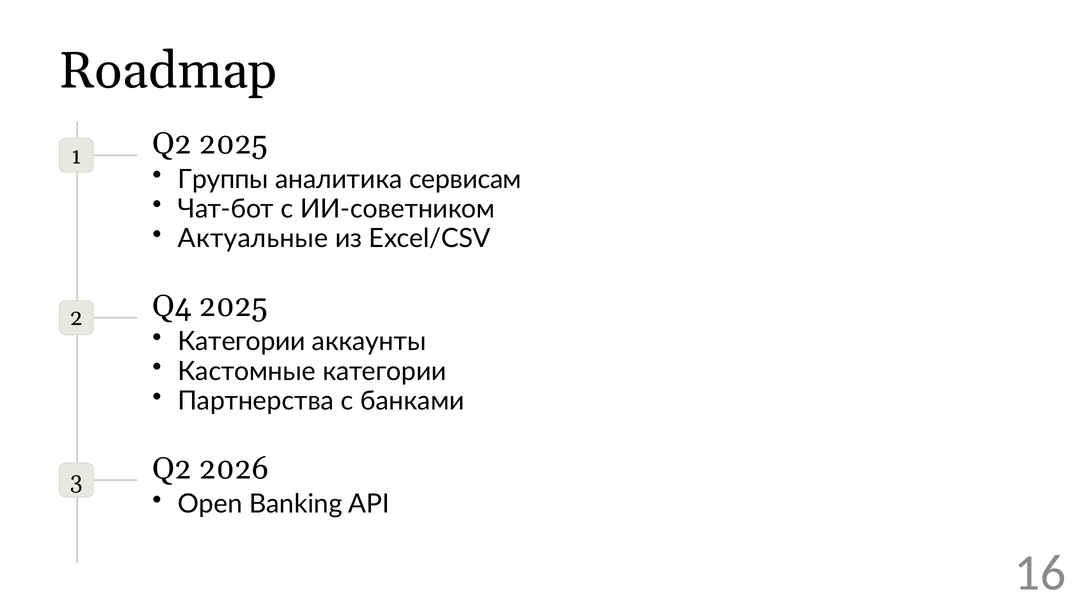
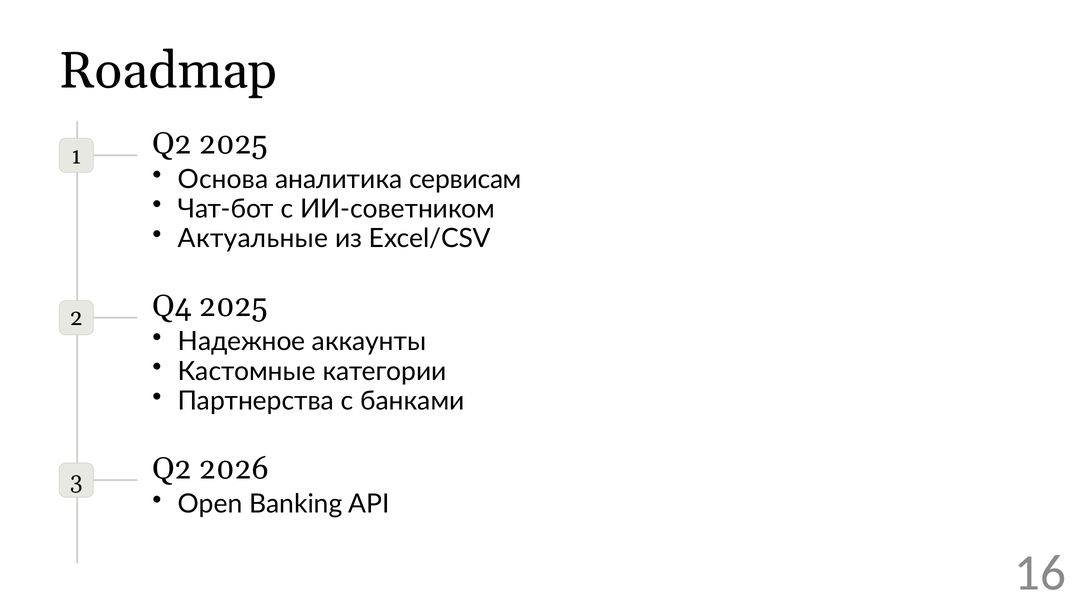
Группы: Группы -> Основа (223, 179)
Категории: Категории -> Надежное (242, 342)
